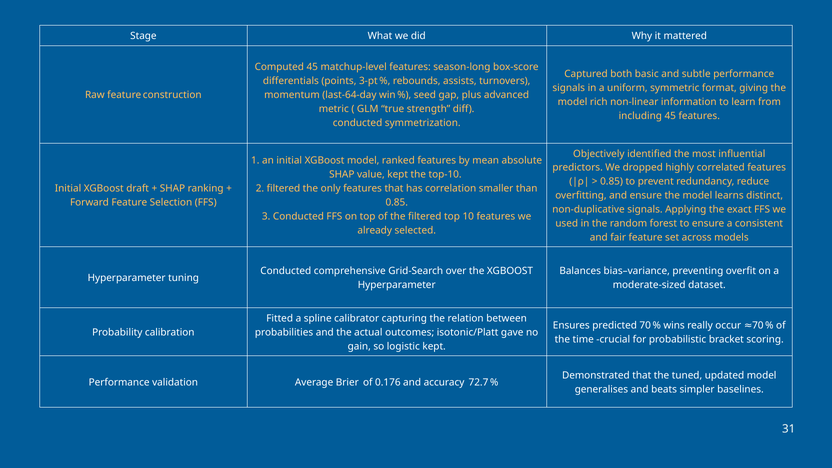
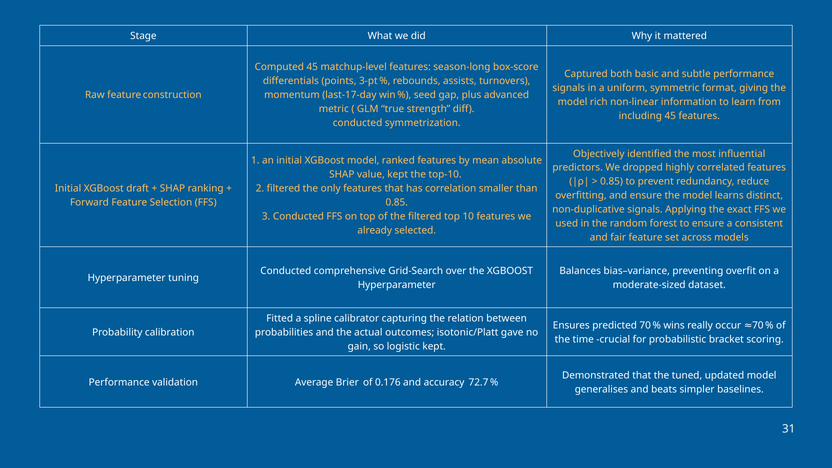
last‑64‑day: last‑64‑day -> last‑17‑day (349, 95)
